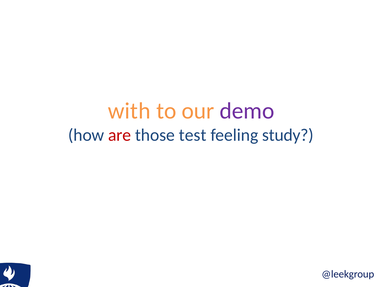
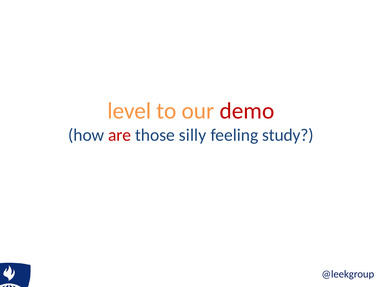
with: with -> level (129, 111)
demo colour: purple -> red (247, 111)
test: test -> silly (193, 135)
